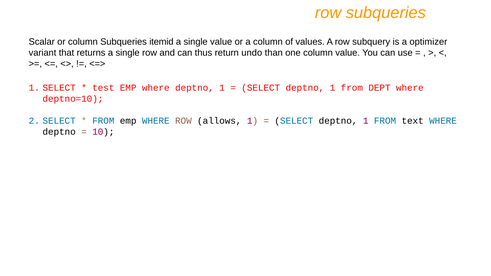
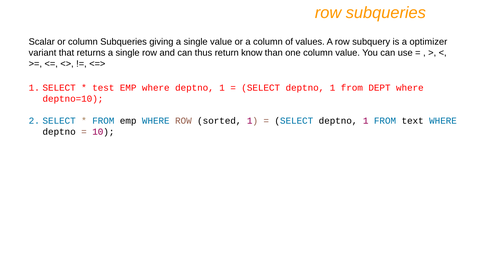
itemid: itemid -> giving (161, 42)
undo: undo -> know (252, 53)
allows: allows -> sorted (219, 121)
